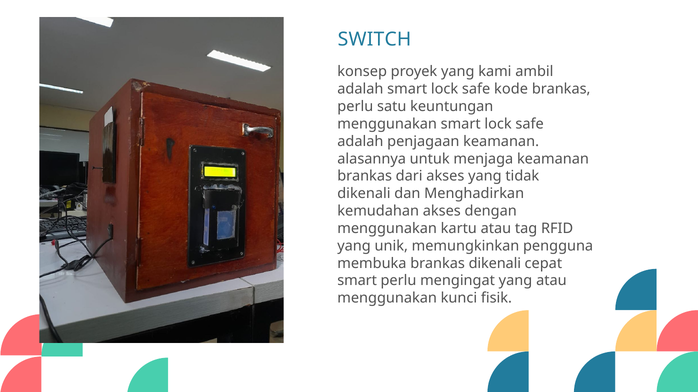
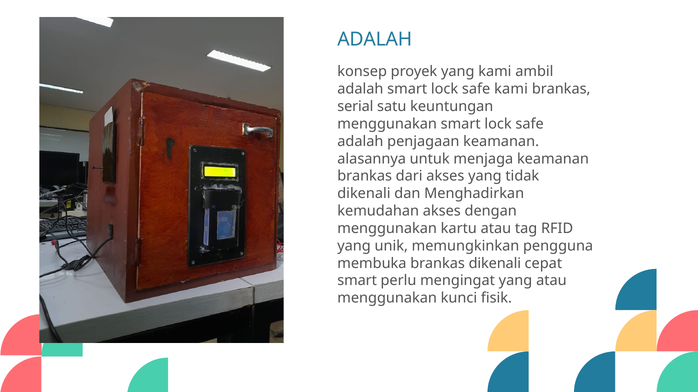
SWITCH: SWITCH -> ADALAH (375, 40)
safe kode: kode -> kami (511, 89)
perlu: perlu -> serial (355, 107)
